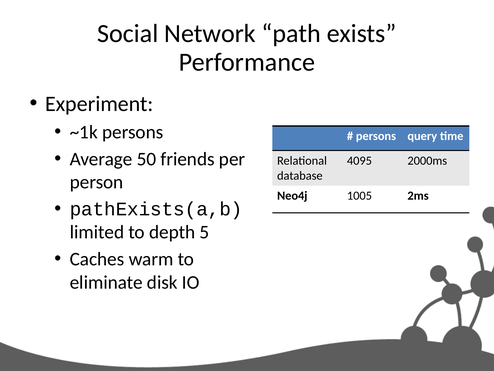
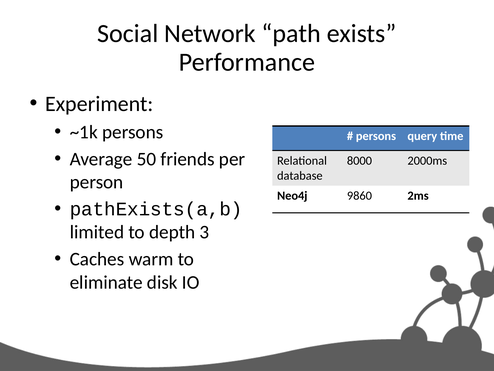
4095: 4095 -> 8000 (359, 160)
1005: 1005 -> 9860 (359, 196)
5: 5 -> 3 (204, 232)
